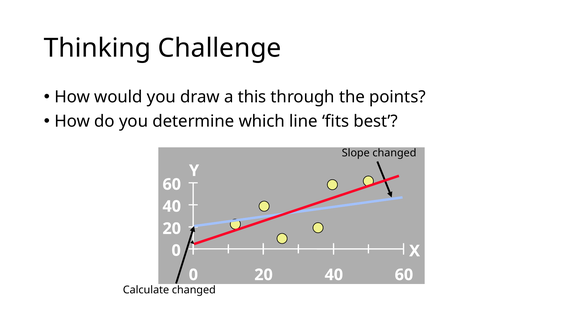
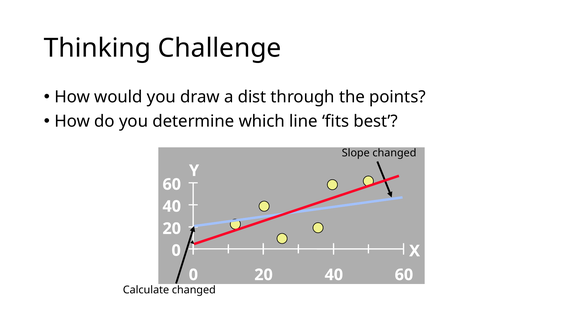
this: this -> dist (252, 97)
